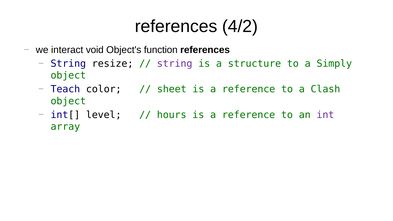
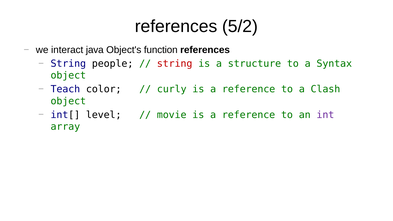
4/2: 4/2 -> 5/2 (240, 26)
void: void -> java (95, 50)
resize: resize -> people (113, 64)
string colour: purple -> red (175, 64)
Simply: Simply -> Syntax (334, 64)
sheet: sheet -> curly (172, 89)
hours: hours -> movie (172, 115)
